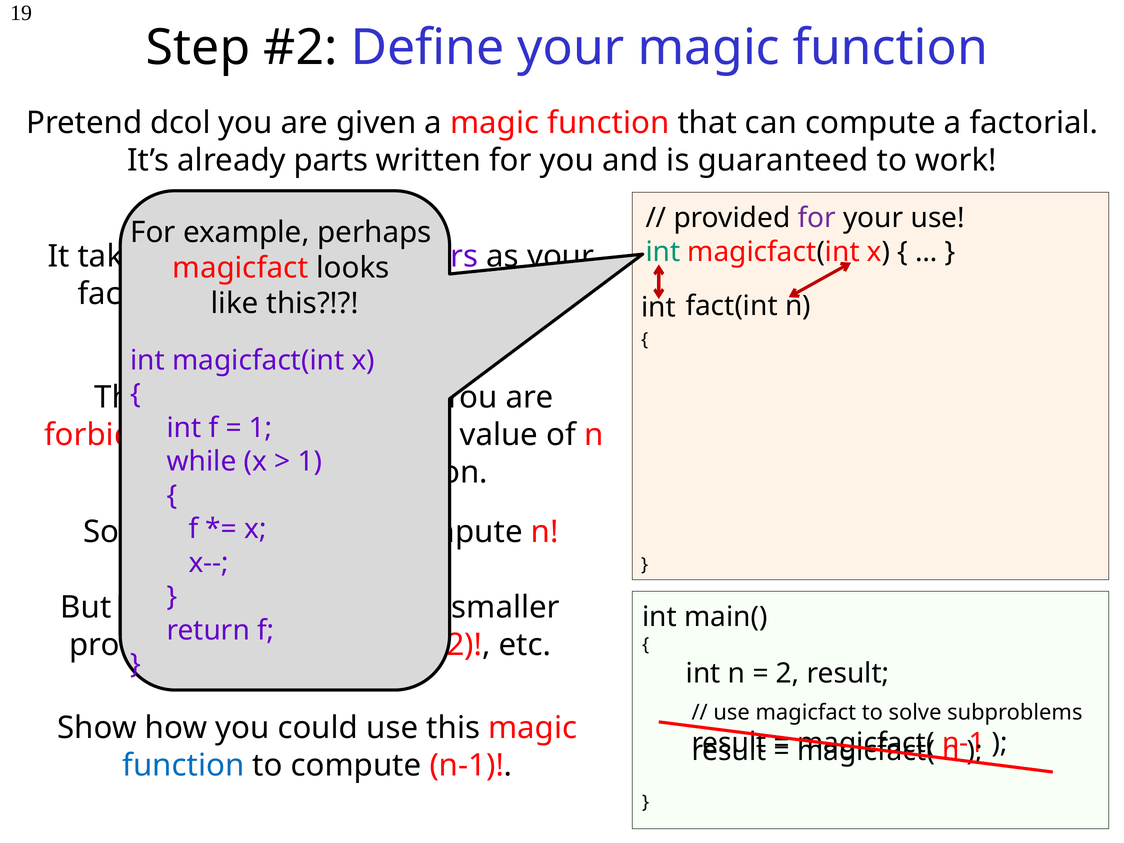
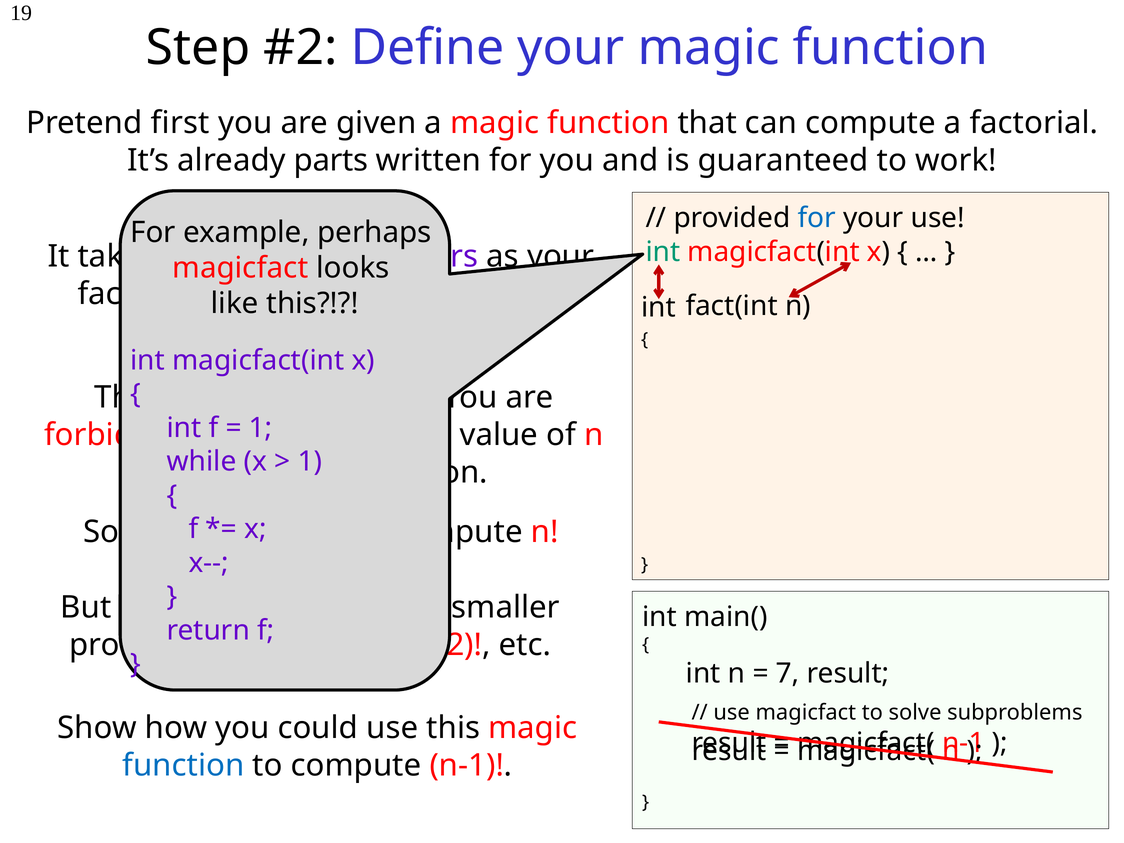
dcol: dcol -> first (180, 123)
for colour: purple -> blue (817, 218)
2: 2 -> 7 (788, 673)
